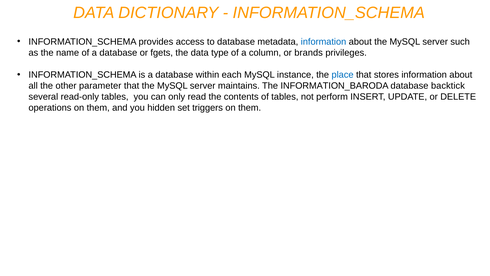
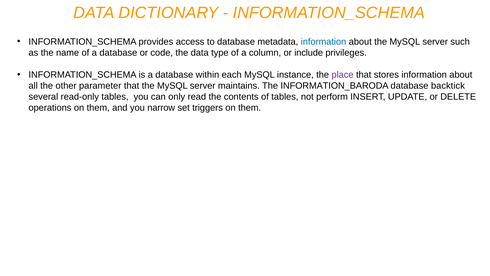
fgets: fgets -> code (162, 53)
brands: brands -> include (309, 53)
place colour: blue -> purple (343, 75)
hidden: hidden -> narrow (161, 108)
